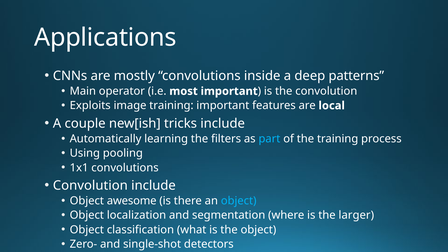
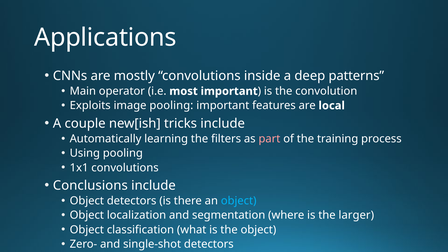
image training: training -> pooling (171, 106)
part colour: light blue -> pink (269, 139)
Convolution: Convolution -> Conclusions (90, 185)
Object awesome: awesome -> detectors (132, 201)
